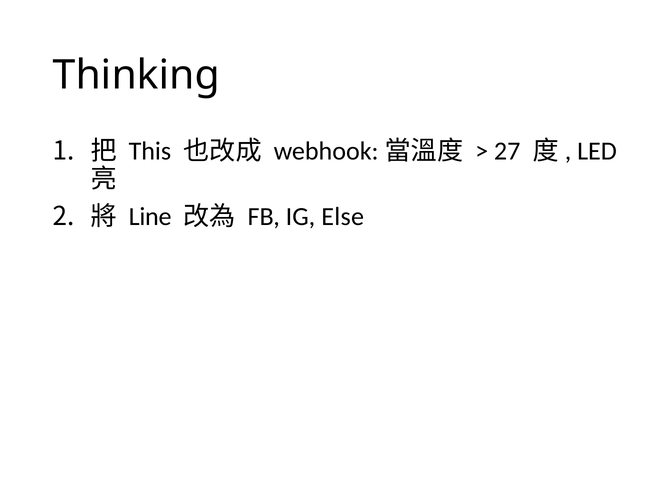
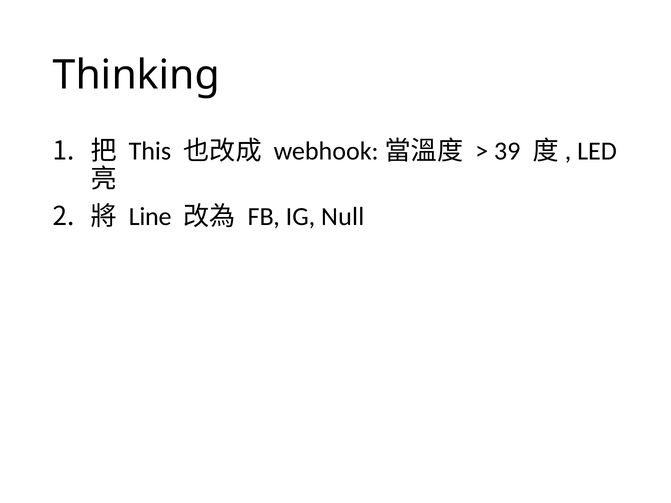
27: 27 -> 39 (507, 151)
Else: Else -> Null (343, 217)
